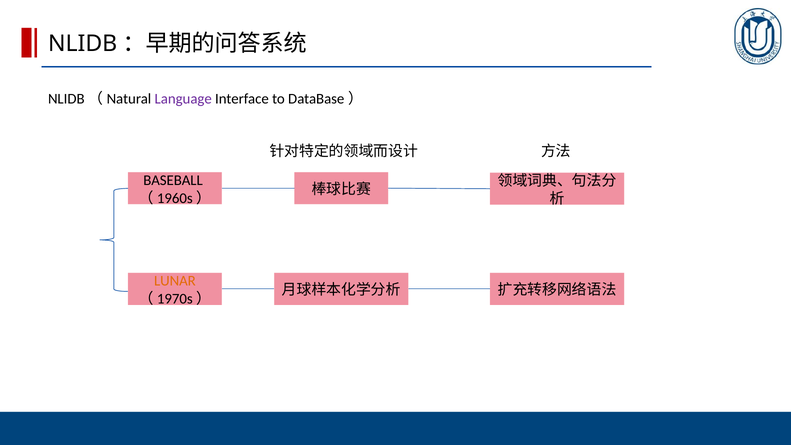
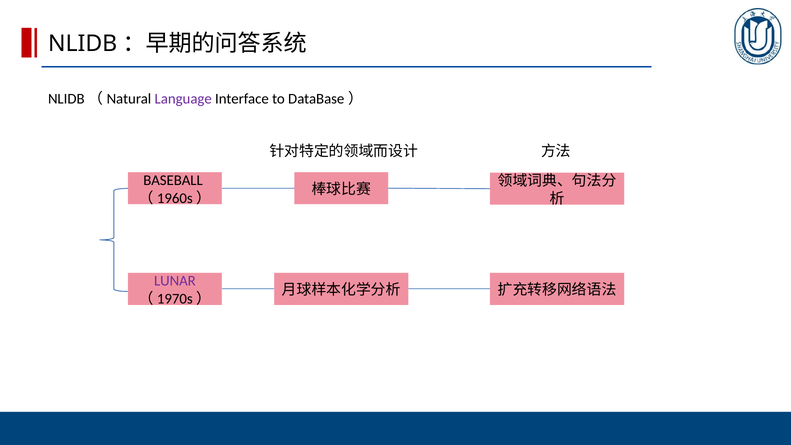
LUNAR colour: orange -> purple (175, 281)
